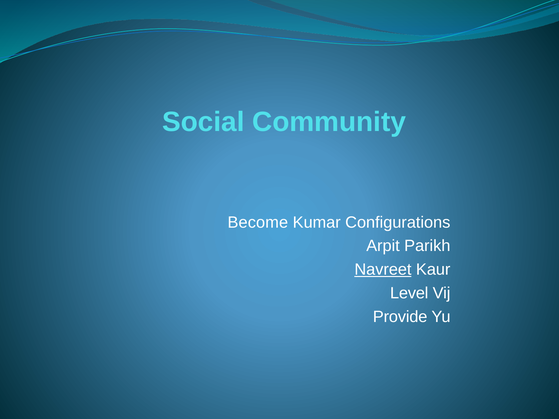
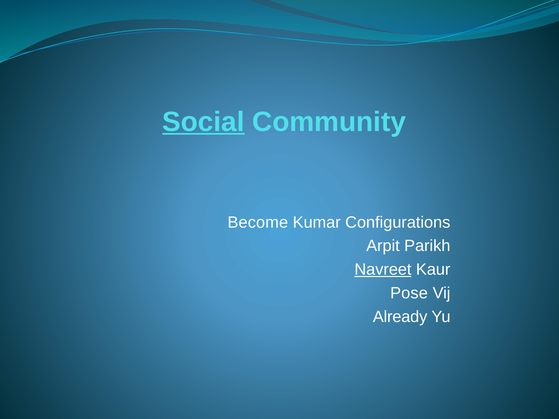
Social underline: none -> present (203, 122)
Level: Level -> Pose (409, 293)
Provide: Provide -> Already (400, 317)
